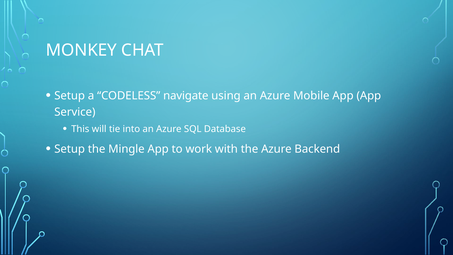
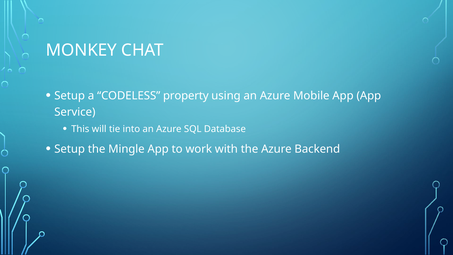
navigate: navigate -> property (186, 96)
